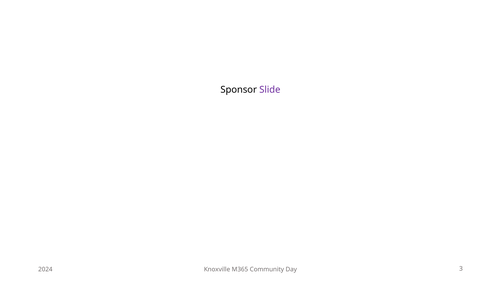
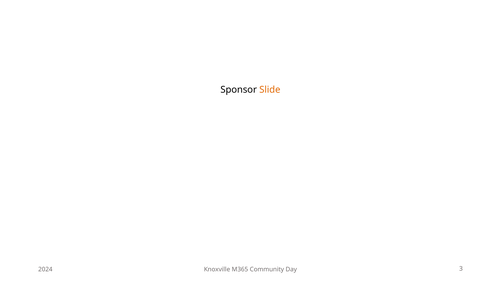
Slide colour: purple -> orange (270, 90)
